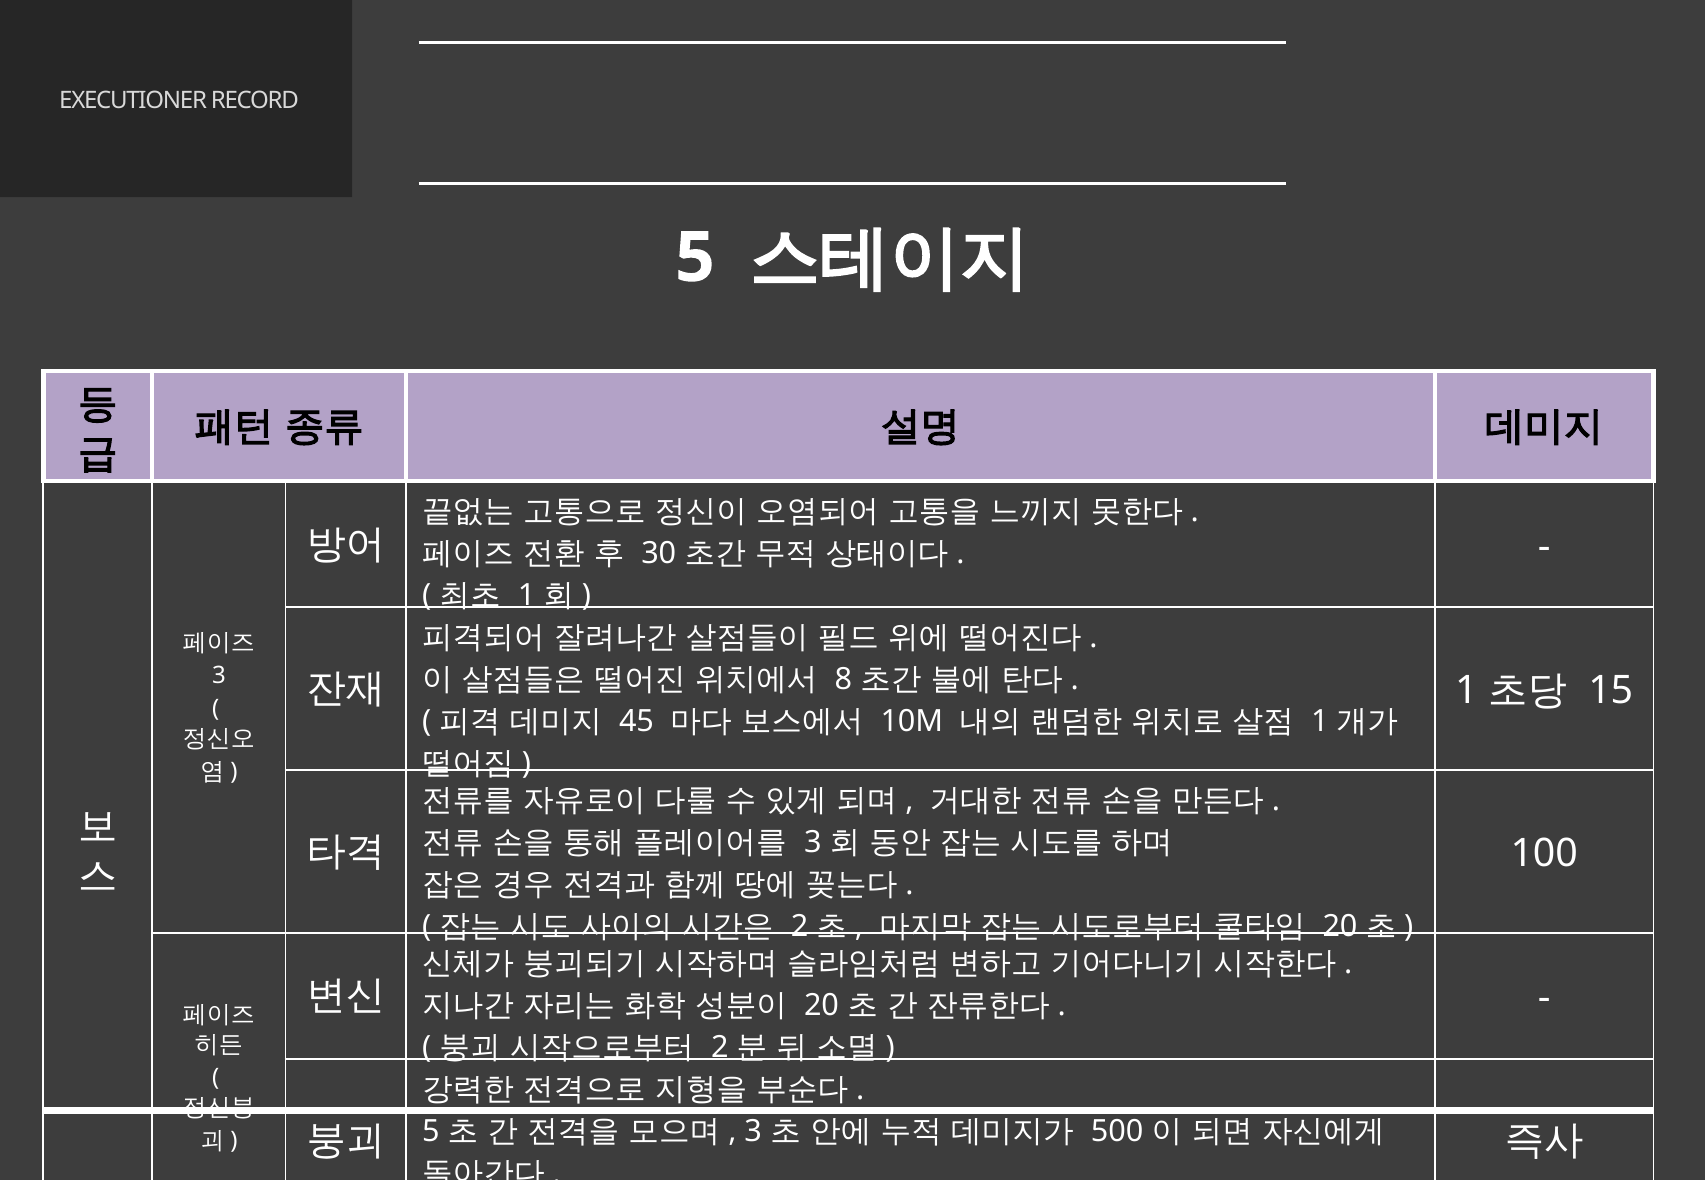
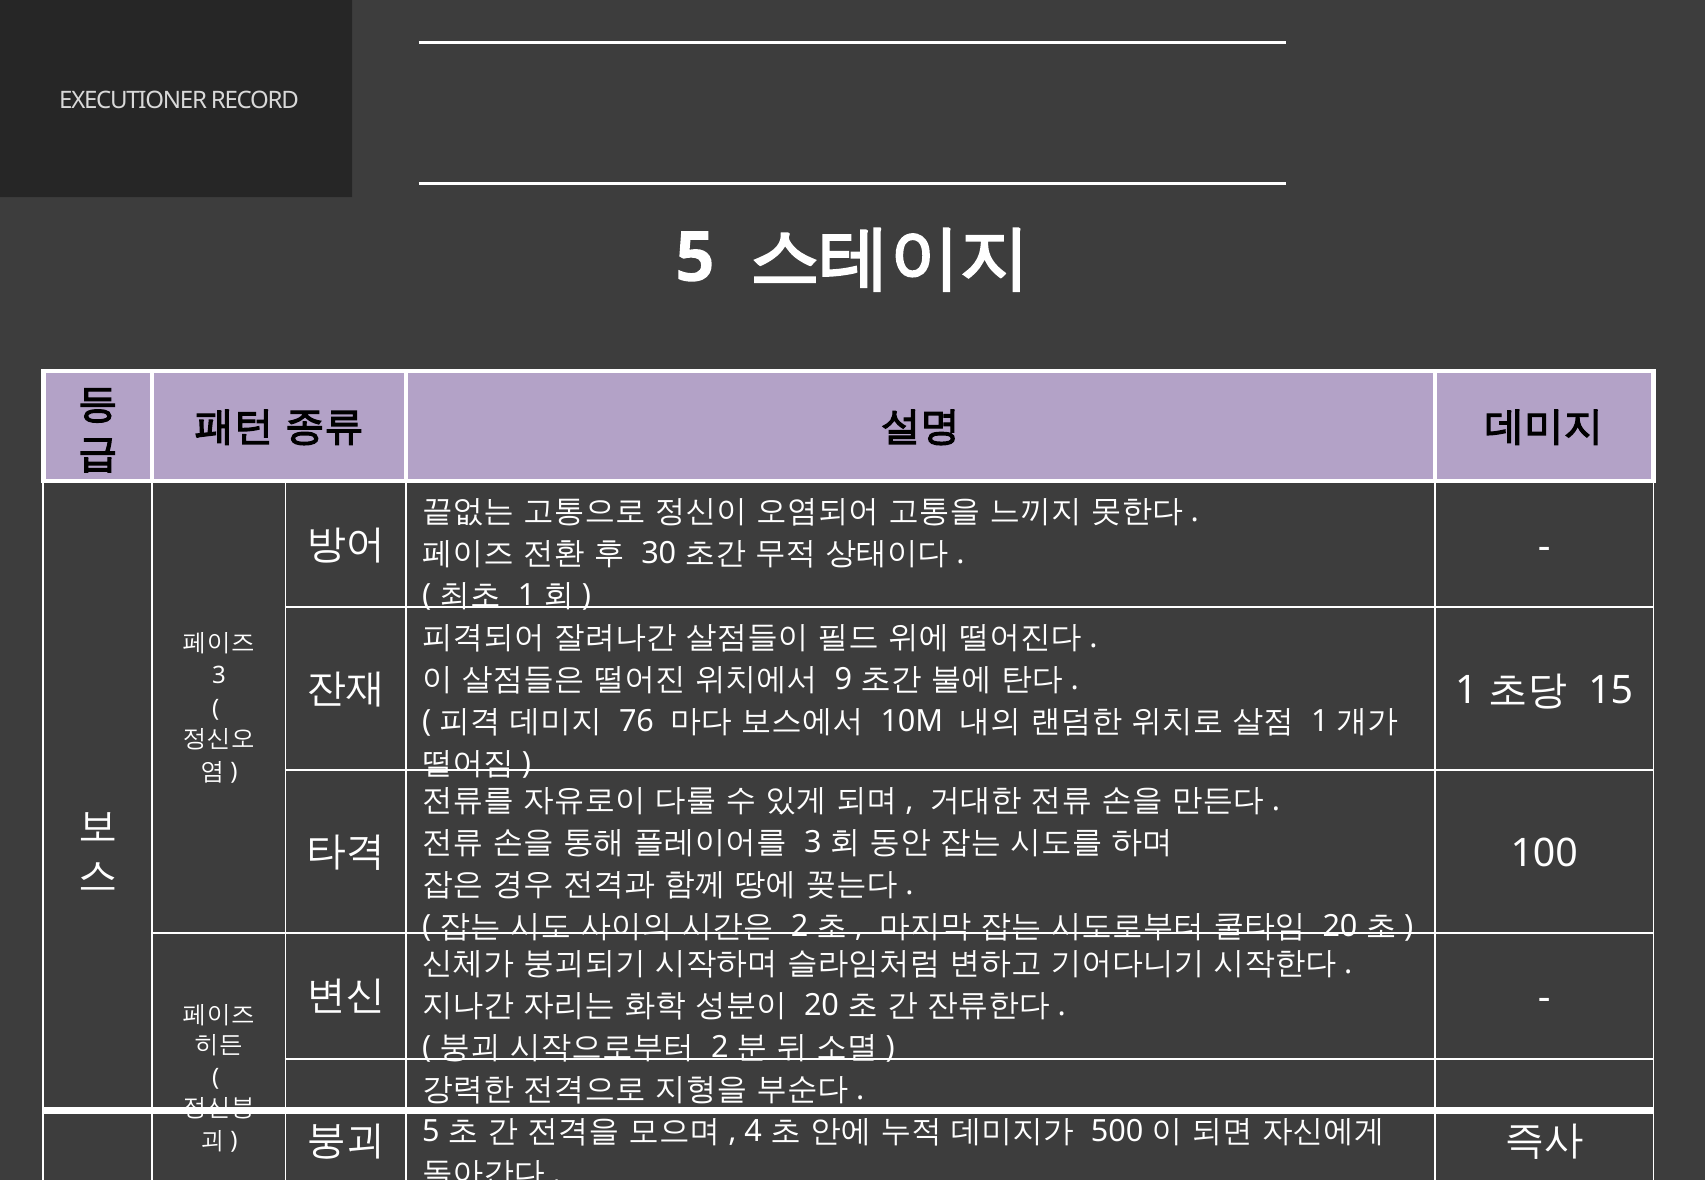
8: 8 -> 9 (844, 680)
45: 45 -> 76 (637, 722)
3: 3 -> 4 (753, 1132)
